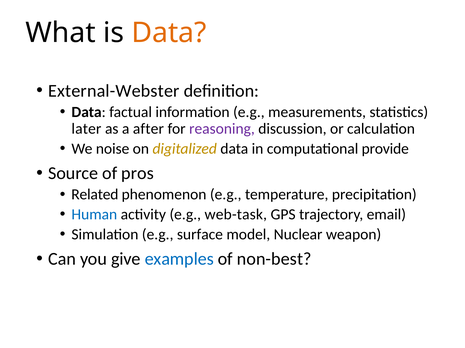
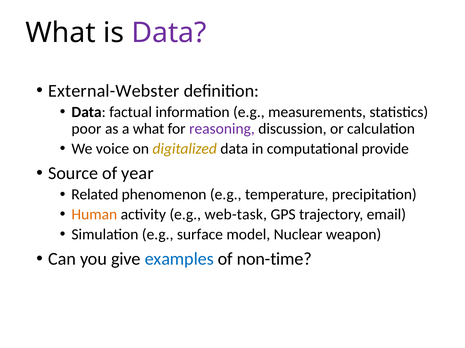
Data colour: orange -> purple (169, 33)
later: later -> poor (86, 129)
a after: after -> what (149, 129)
noise: noise -> voice (113, 149)
pros: pros -> year (138, 174)
Human colour: blue -> orange (94, 215)
non-best: non-best -> non-time (274, 259)
